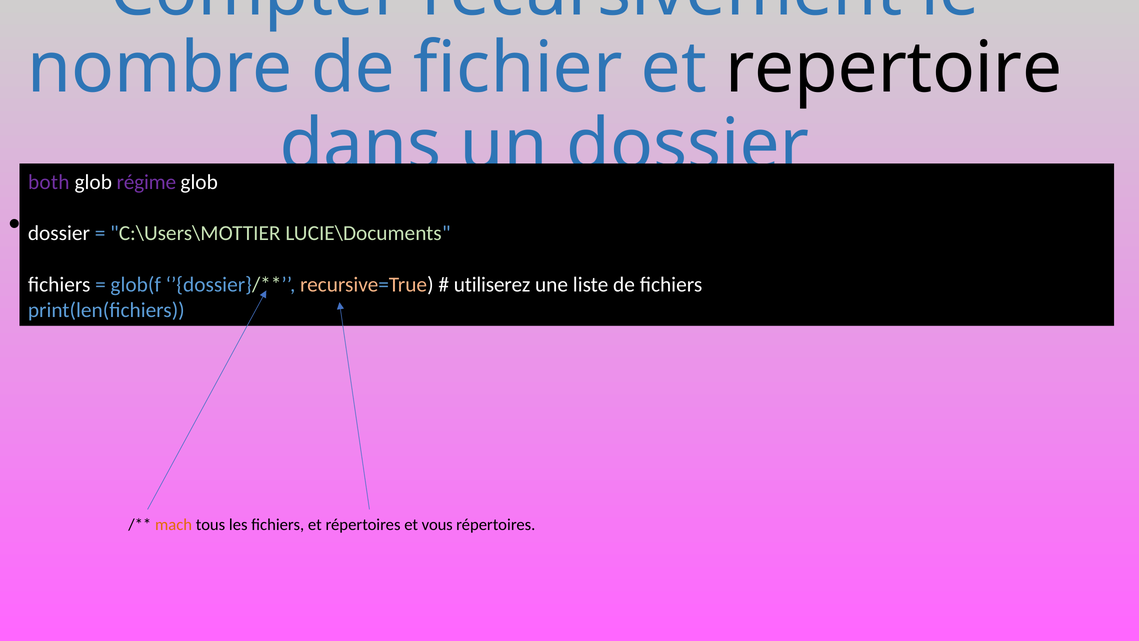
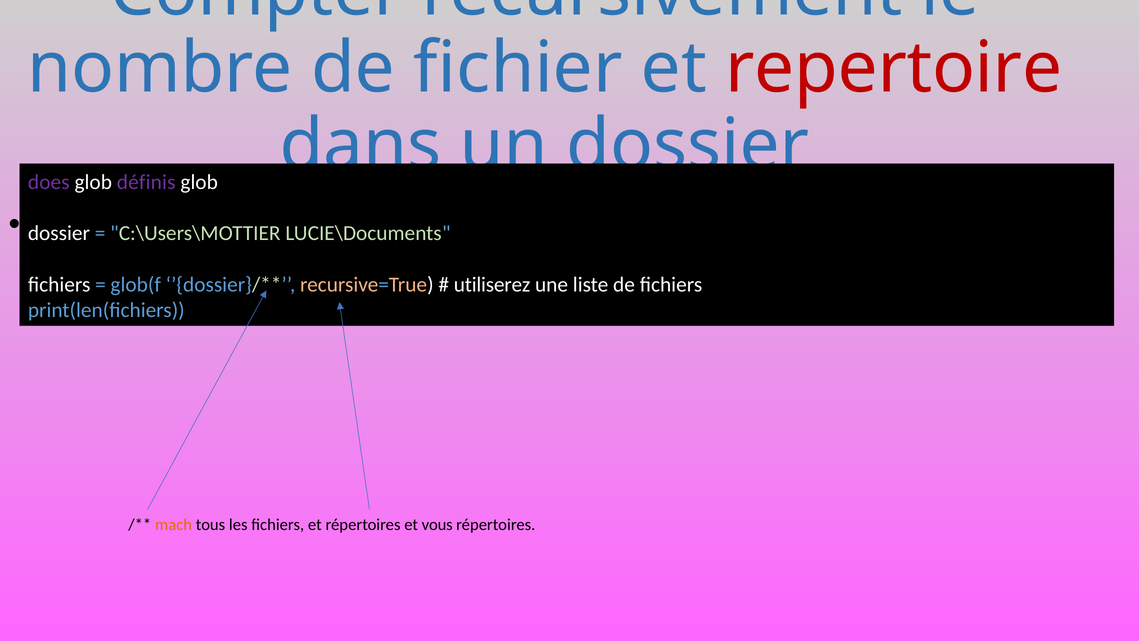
repertoire colour: black -> red (894, 68)
both: both -> does (49, 182)
régime: régime -> définis (146, 182)
